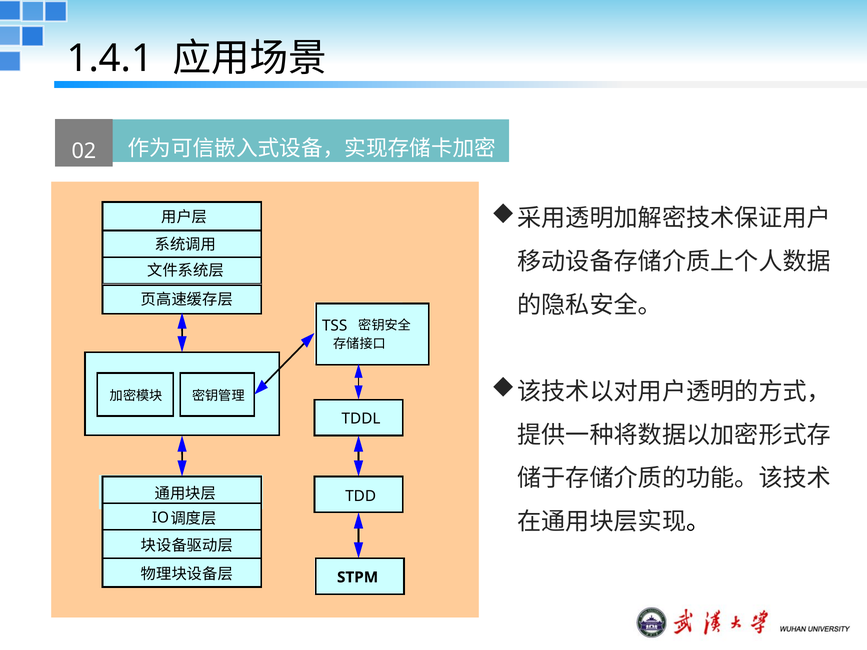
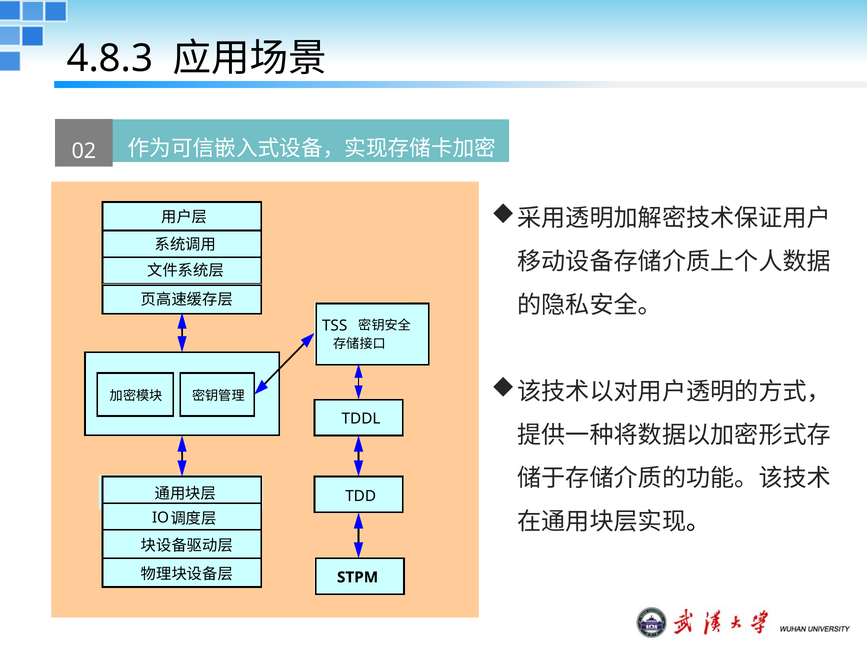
1.4.1: 1.4.1 -> 4.8.3 (110, 58)
